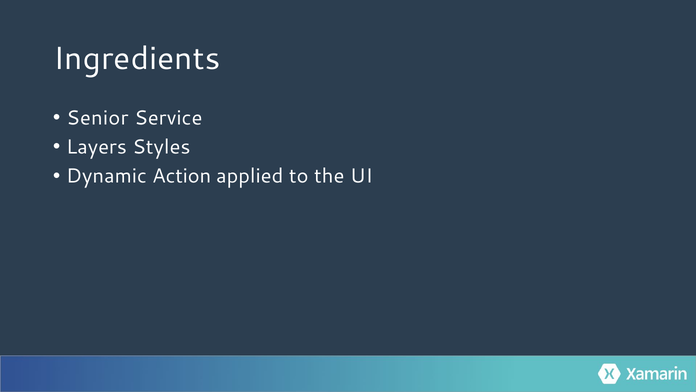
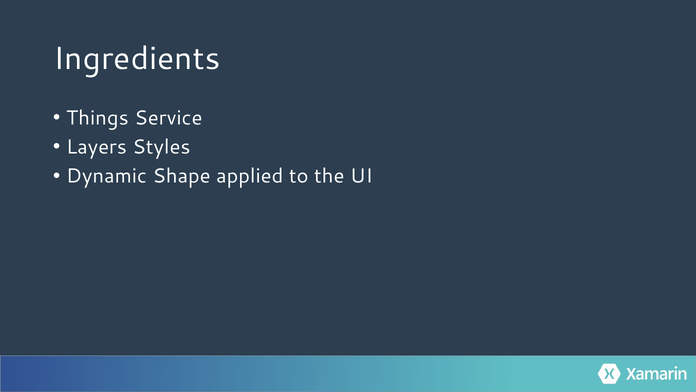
Senior: Senior -> Things (97, 118)
Action: Action -> Shape (182, 176)
